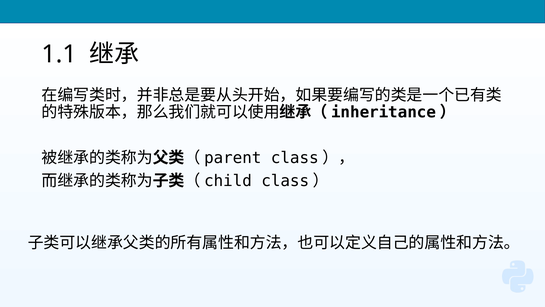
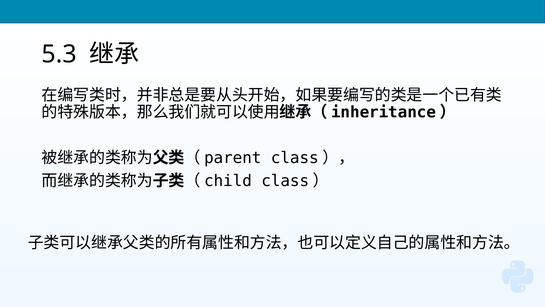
1.1: 1.1 -> 5.3 (59, 54)
